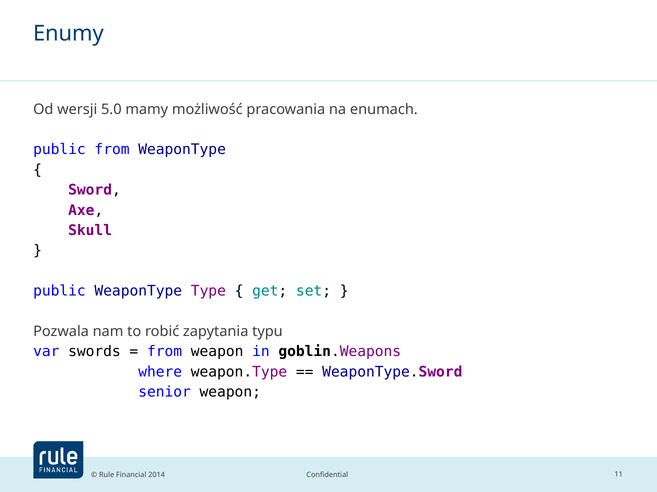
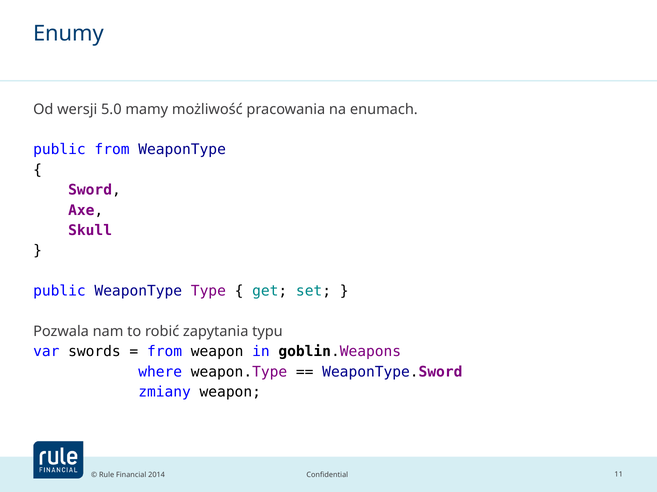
senior: senior -> zmiany (165, 393)
